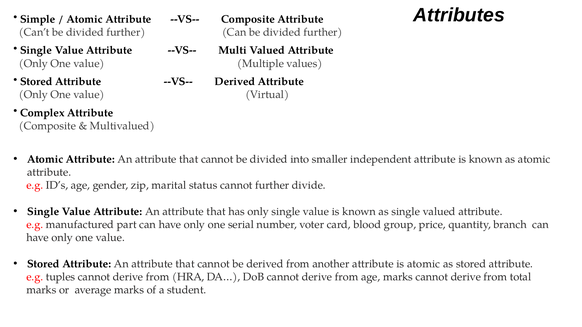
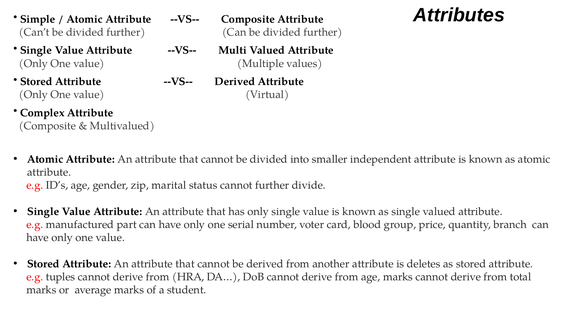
is atomic: atomic -> deletes (424, 264)
